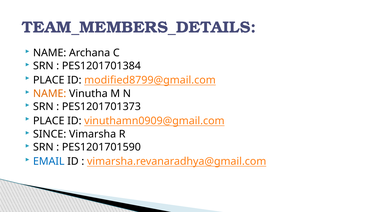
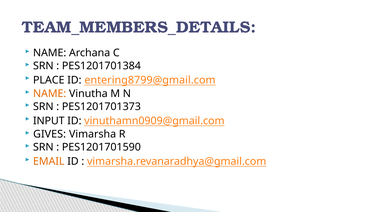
modified8799@gmail.com: modified8799@gmail.com -> entering8799@gmail.com (150, 80)
PLACE: PLACE -> INPUT (49, 121)
SINCE: SINCE -> GIVES (50, 135)
EMAIL colour: blue -> orange (49, 162)
